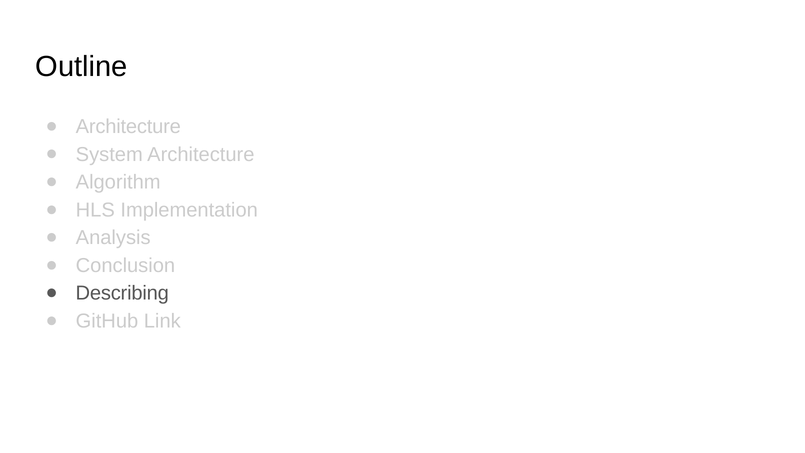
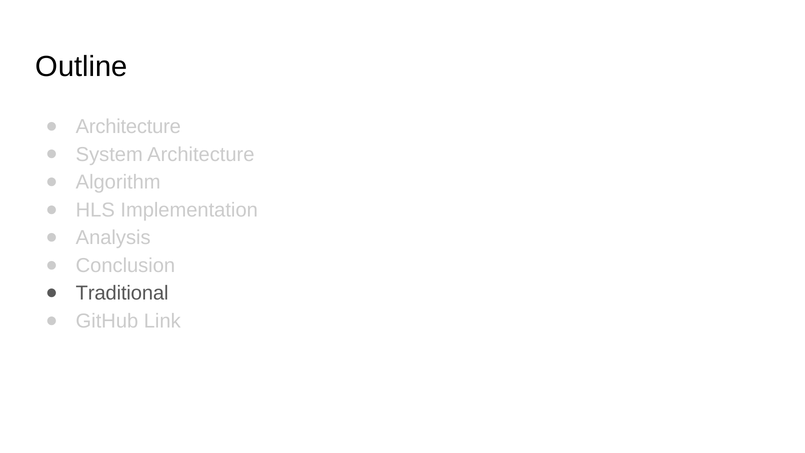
Describing: Describing -> Traditional (122, 293)
